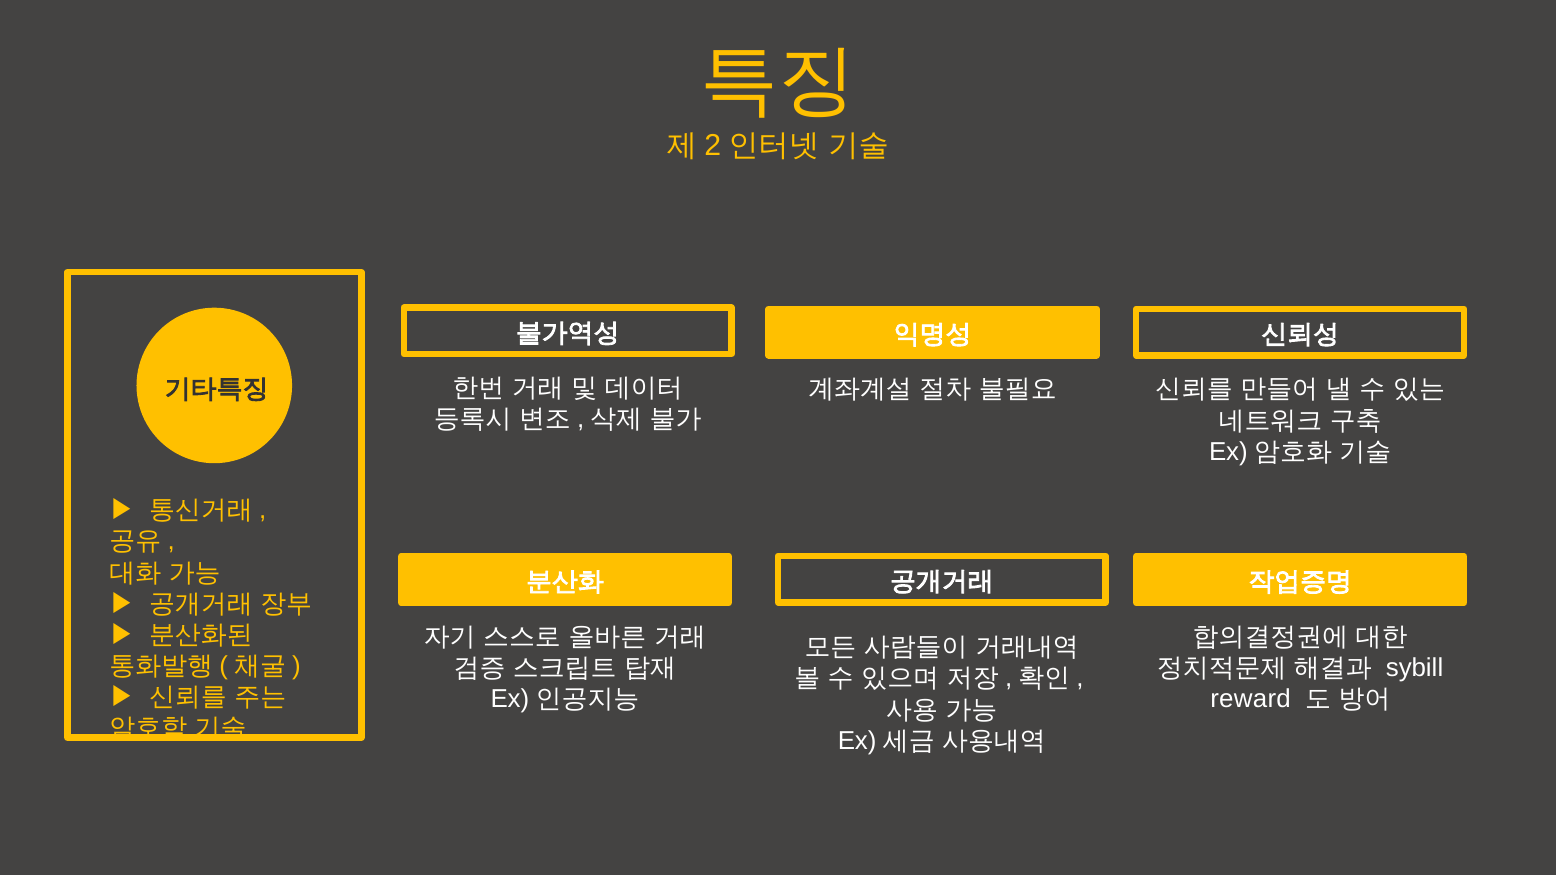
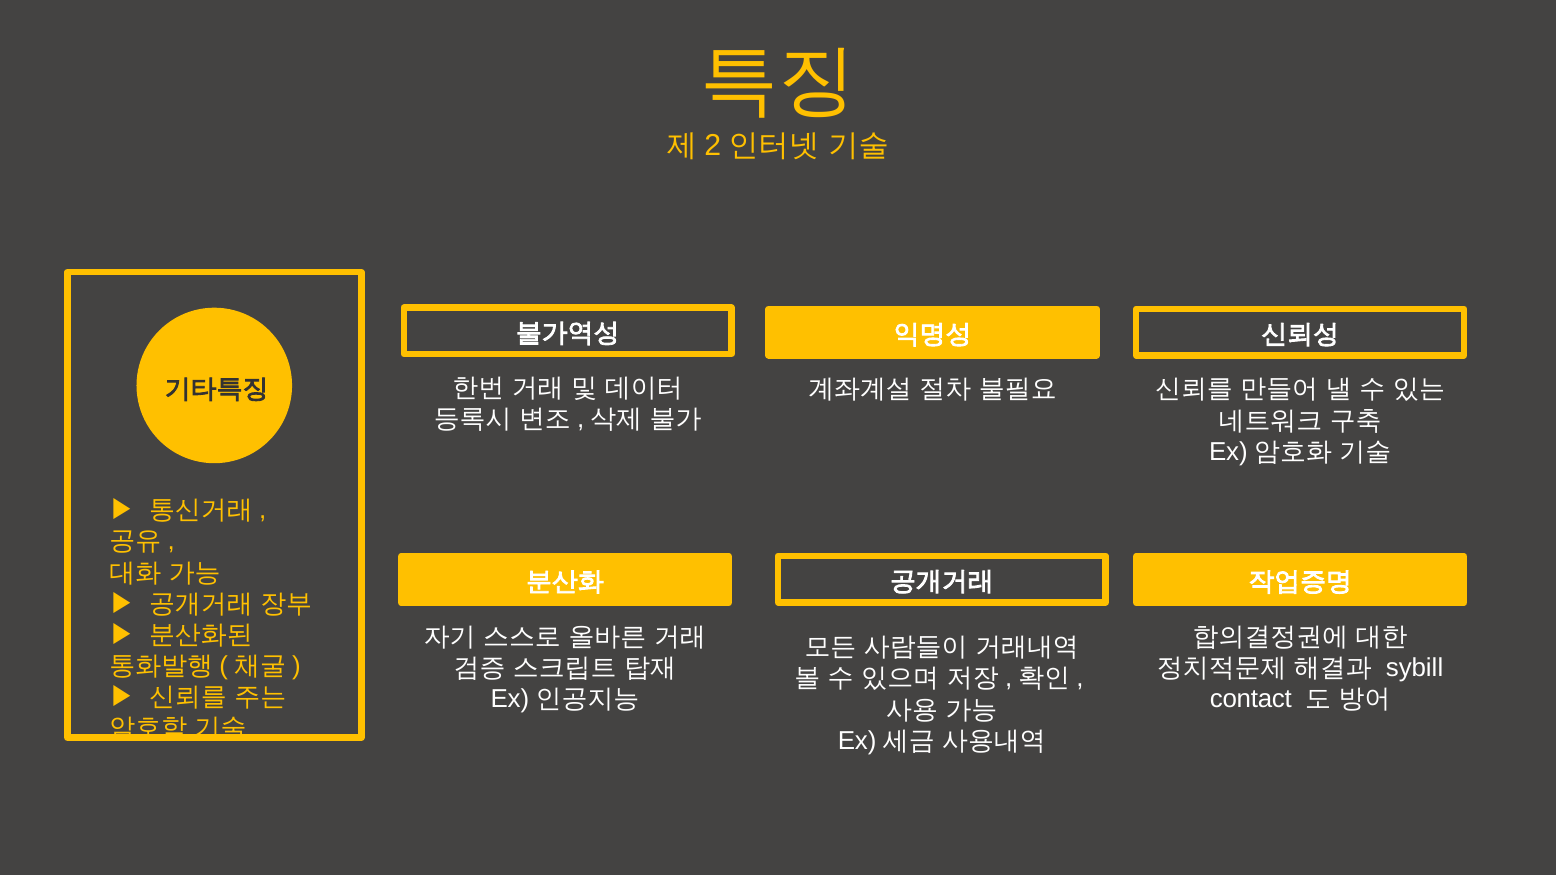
reward: reward -> contact (1251, 699)
